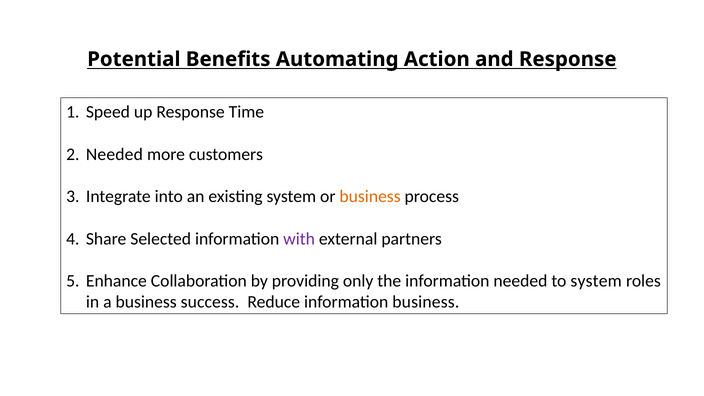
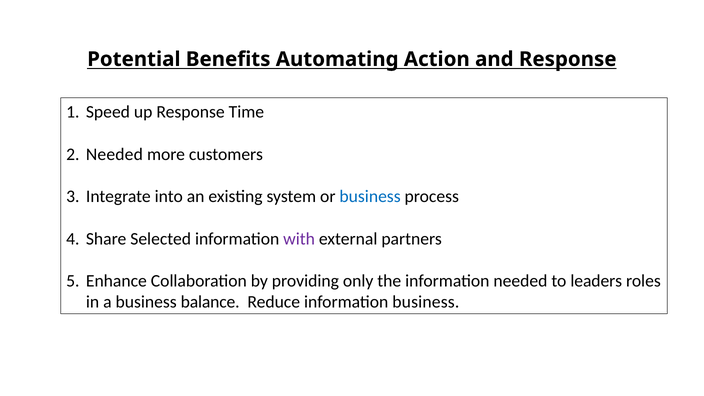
business colour: orange -> blue (370, 196)
to system: system -> leaders (596, 281)
success: success -> balance (210, 302)
